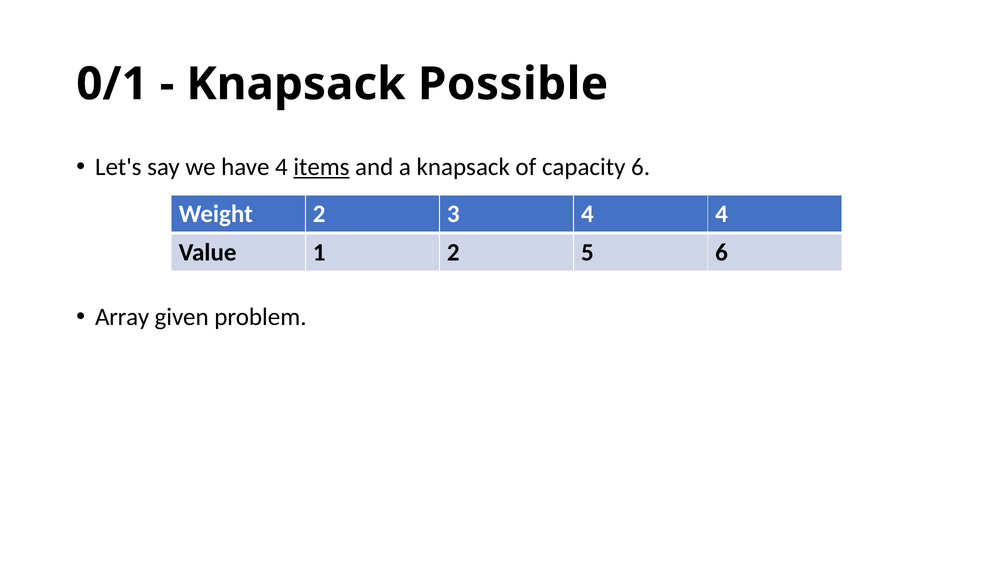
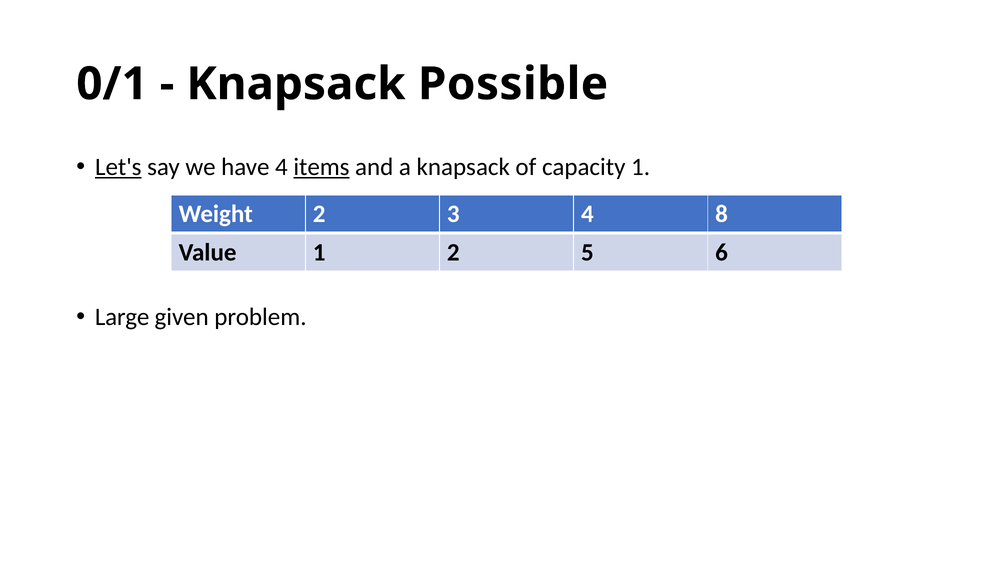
Let's underline: none -> present (118, 167)
capacity 6: 6 -> 1 (641, 167)
4 4: 4 -> 8 (722, 214)
Array: Array -> Large (122, 317)
